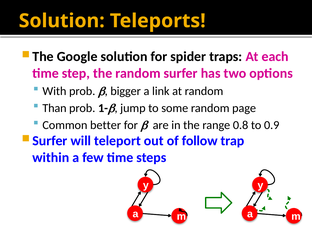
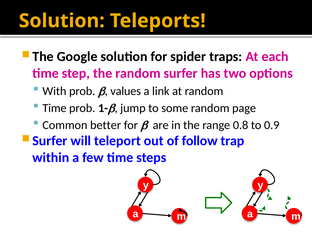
bigger: bigger -> values (126, 91)
Than: Than -> Time (54, 108)
